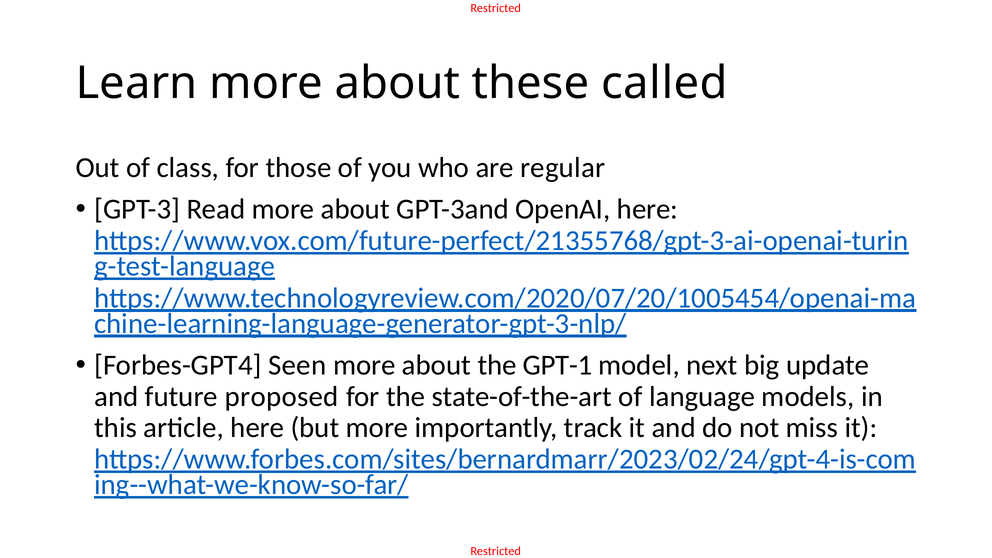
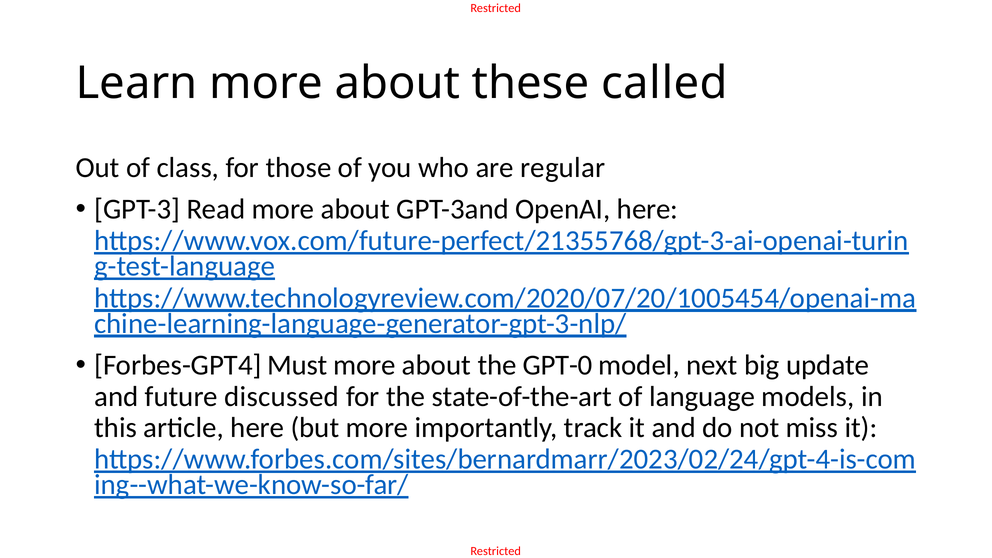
Seen: Seen -> Must (297, 365)
GPT-1: GPT-1 -> GPT-0 (558, 365)
proposed: proposed -> discussed (282, 396)
